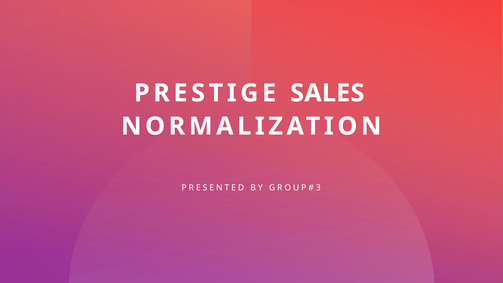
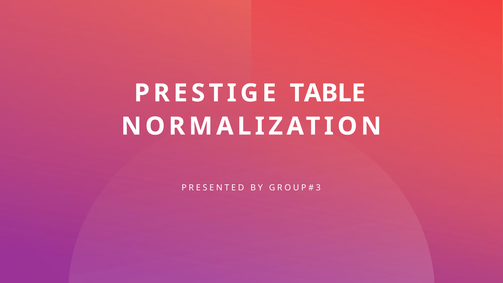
SALES: SALES -> TABLE (328, 93)
